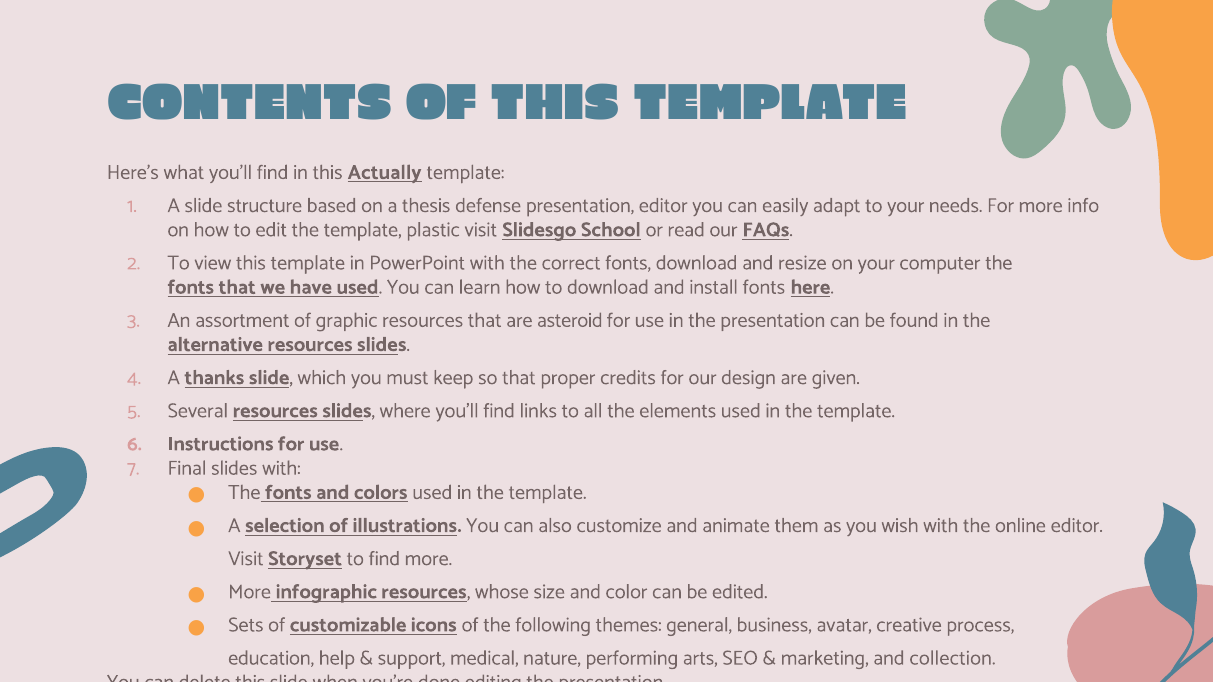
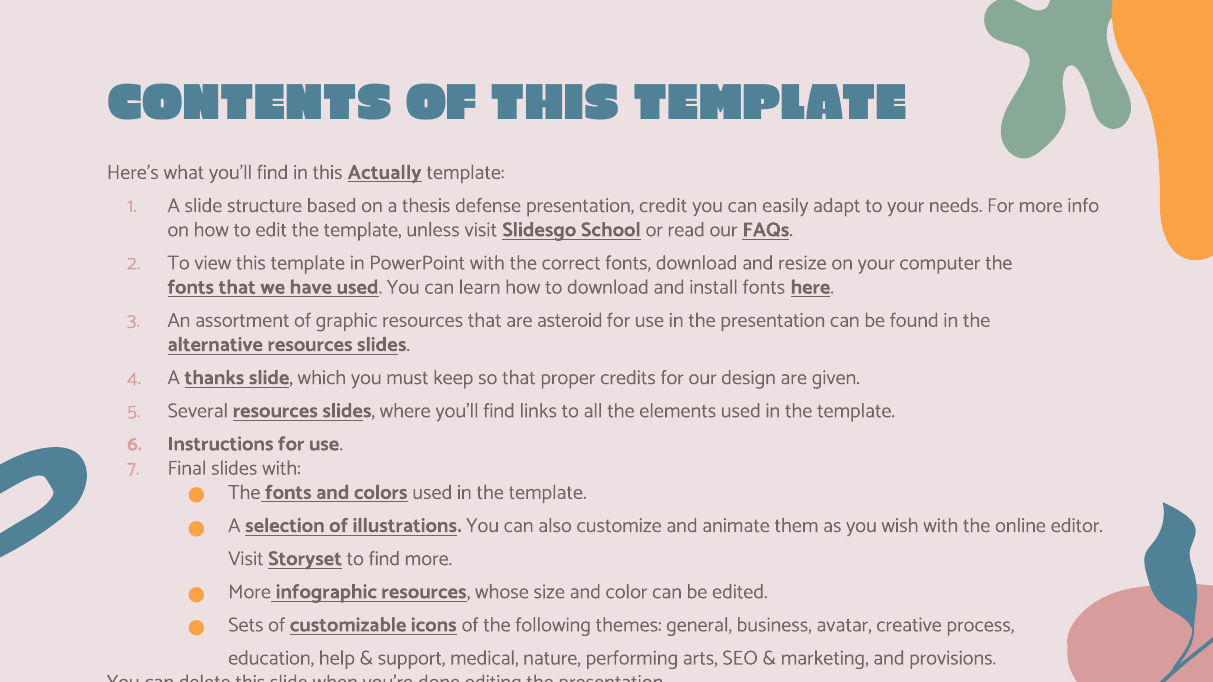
presentation editor: editor -> credit (663, 205)
plastic: plastic -> unless (433, 230)
collection: collection -> provisions (953, 658)
